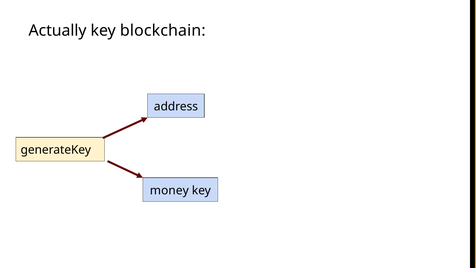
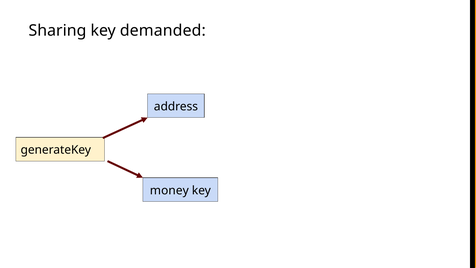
Actually: Actually -> Sharing (57, 31)
blockchain: blockchain -> demanded (163, 31)
